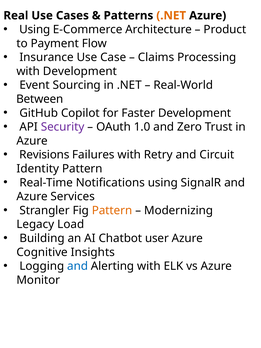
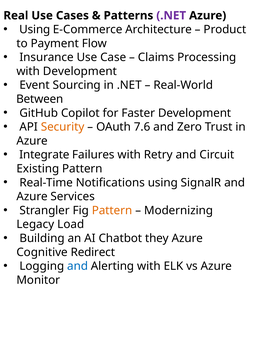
.NET colour: orange -> purple (171, 16)
Security colour: purple -> orange (63, 127)
1.0: 1.0 -> 7.6 (142, 127)
Revisions: Revisions -> Integrate (44, 155)
Identity: Identity -> Existing (38, 169)
user: user -> they (157, 238)
Insights: Insights -> Redirect (93, 252)
